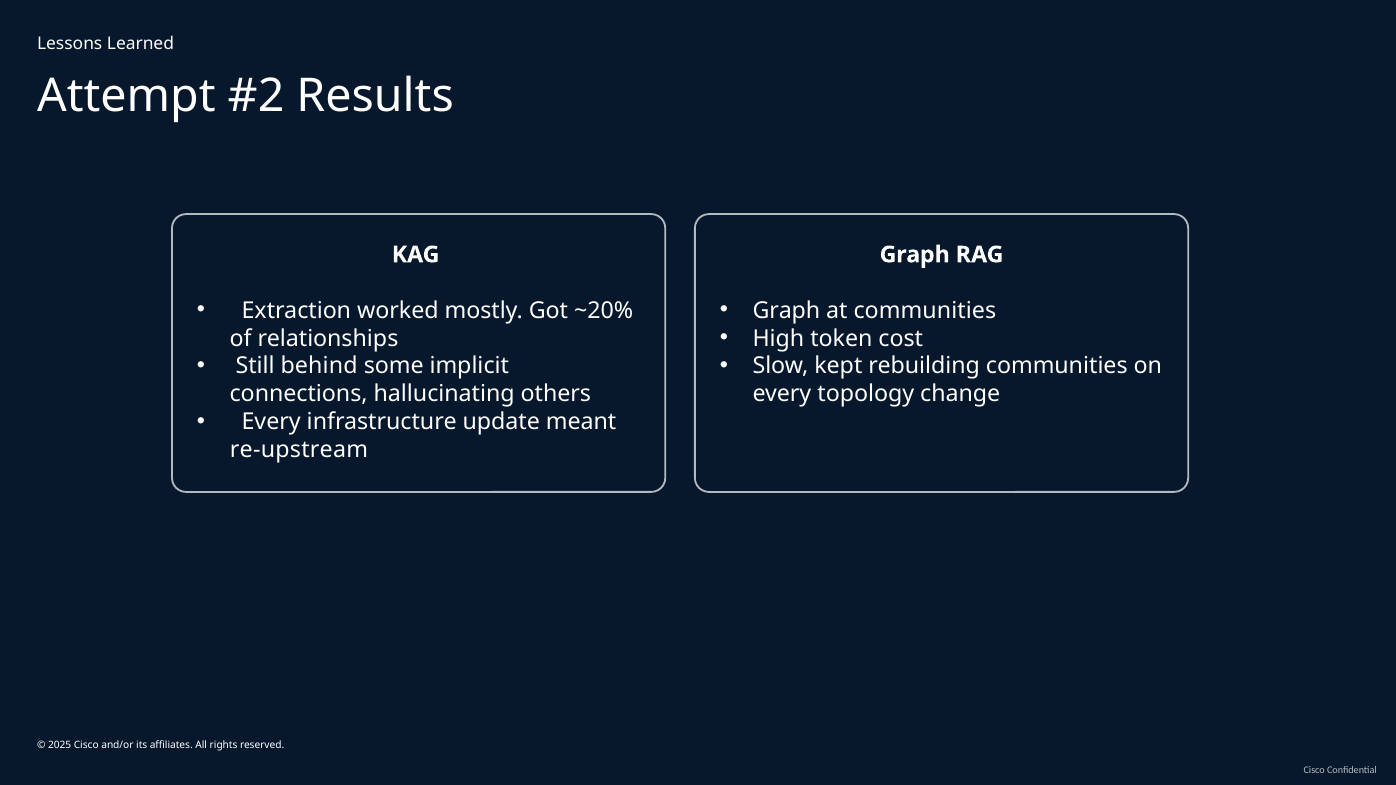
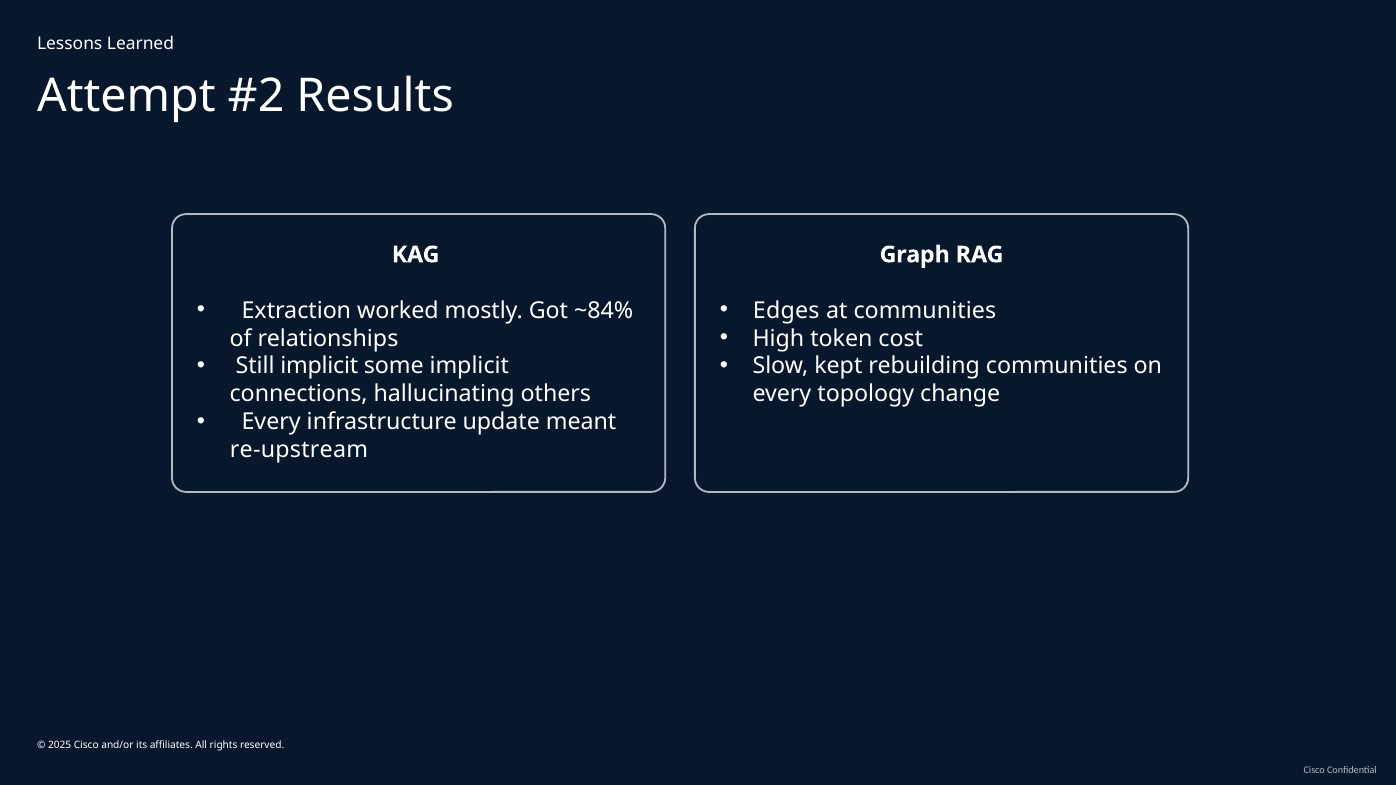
~20%: ~20% -> ~84% (604, 311)
Graph: Graph -> Edges (786, 311)
Still behind: behind -> implicit (319, 366)
